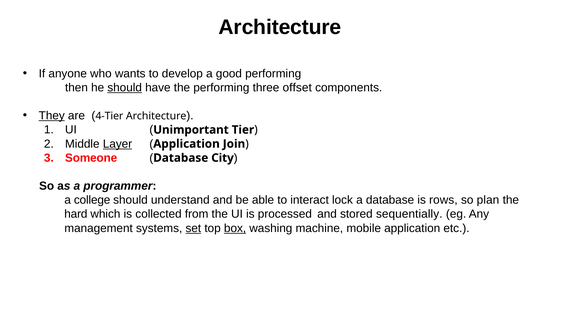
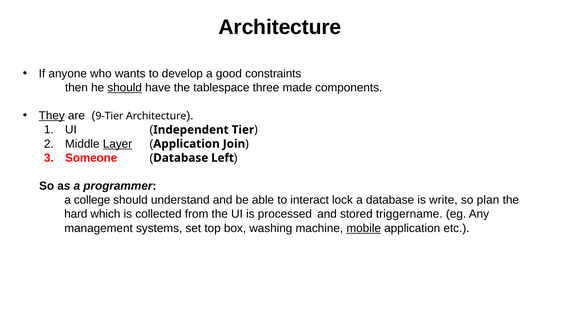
good performing: performing -> constraints (273, 74)
the performing: performing -> tablespace (221, 88)
offset: offset -> made (297, 88)
4-Tier: 4-Tier -> 9-Tier (109, 116)
Unimportant: Unimportant -> Independent (191, 130)
City: City -> Left (223, 158)
rows: rows -> write (443, 200)
sequentially: sequentially -> triggername (409, 214)
set underline: present -> none (193, 228)
box underline: present -> none (235, 228)
mobile underline: none -> present (364, 228)
